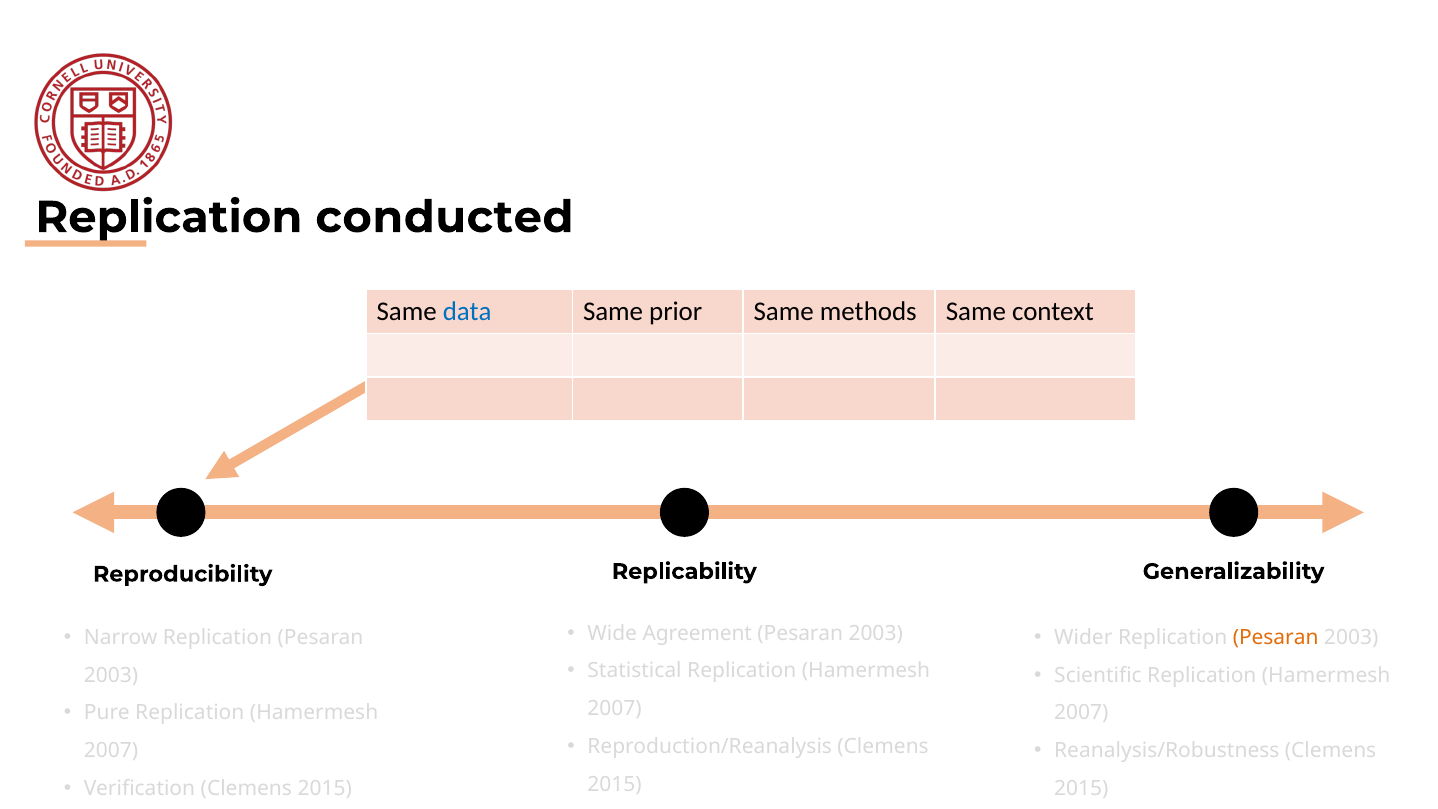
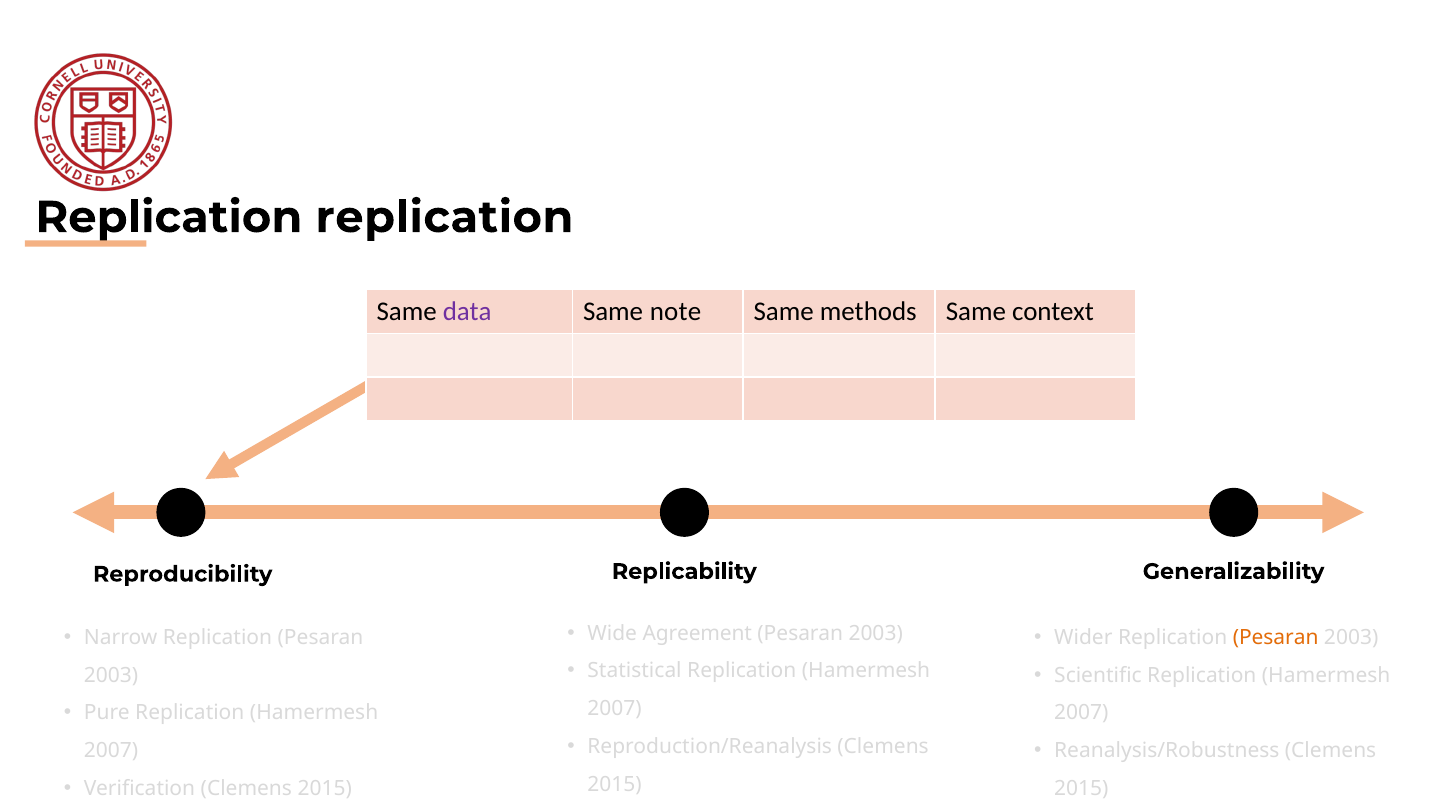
Replication conducted: conducted -> replication (444, 217)
data colour: blue -> purple (467, 312)
prior: prior -> note (676, 312)
